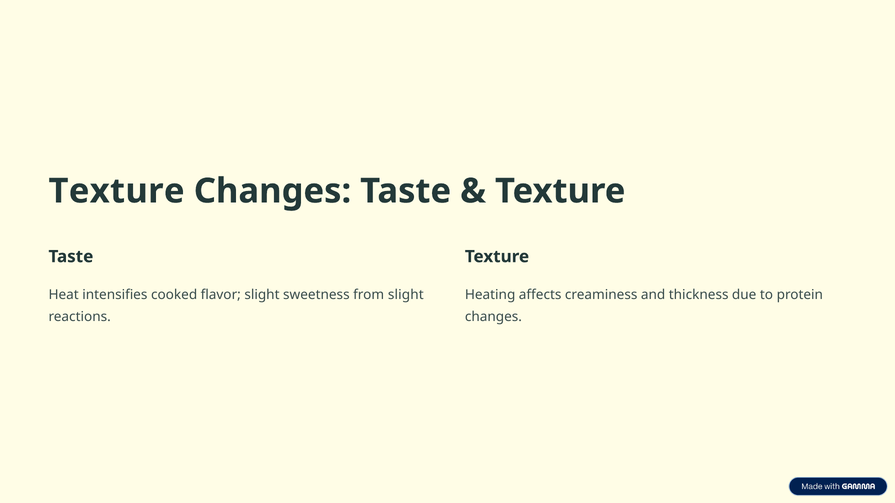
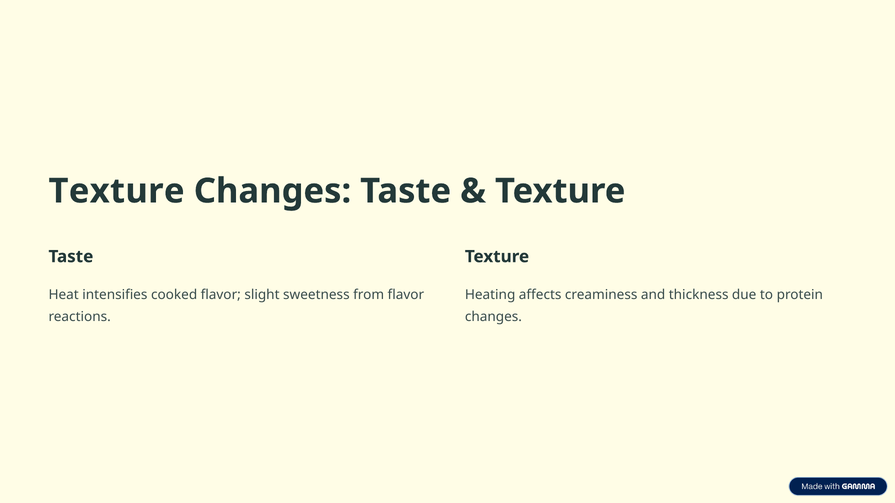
from slight: slight -> flavor (406, 295)
